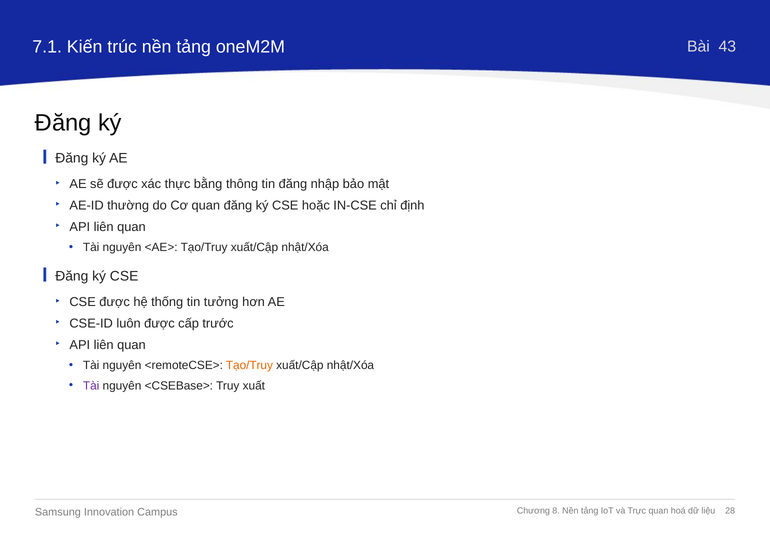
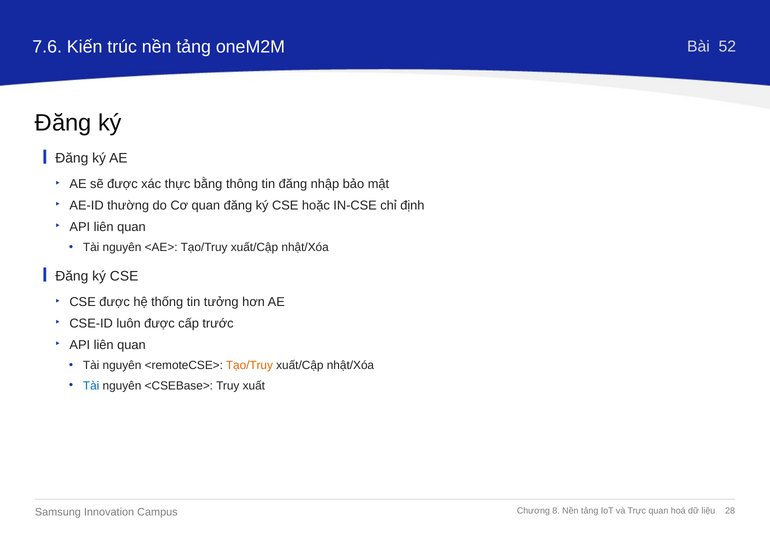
7.1: 7.1 -> 7.6 (47, 47)
43: 43 -> 52 (727, 47)
Tài colour: purple -> blue (91, 386)
